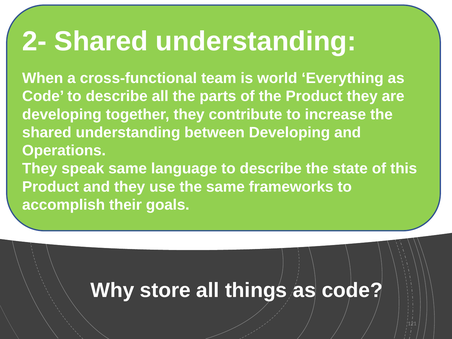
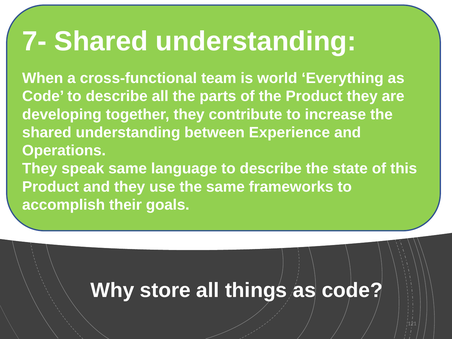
2-: 2- -> 7- (34, 41)
between Developing: Developing -> Experience (289, 133)
